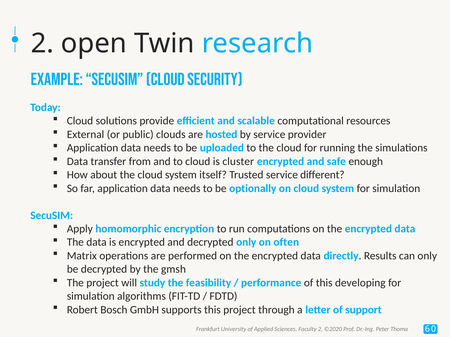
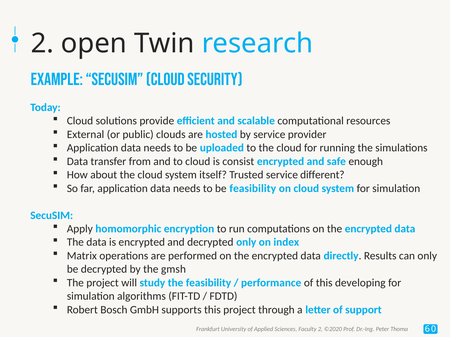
cluster: cluster -> consist (238, 162)
be optionally: optionally -> feasibility (253, 189)
often: often -> index (286, 243)
